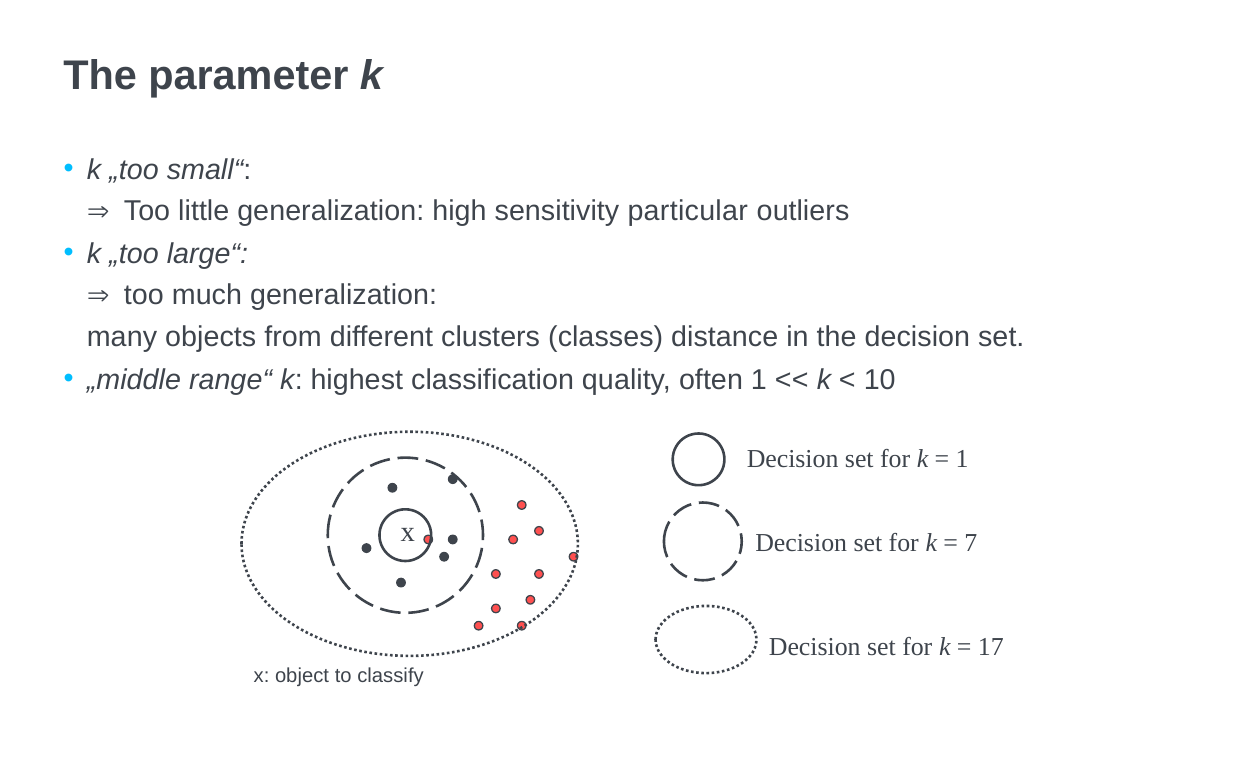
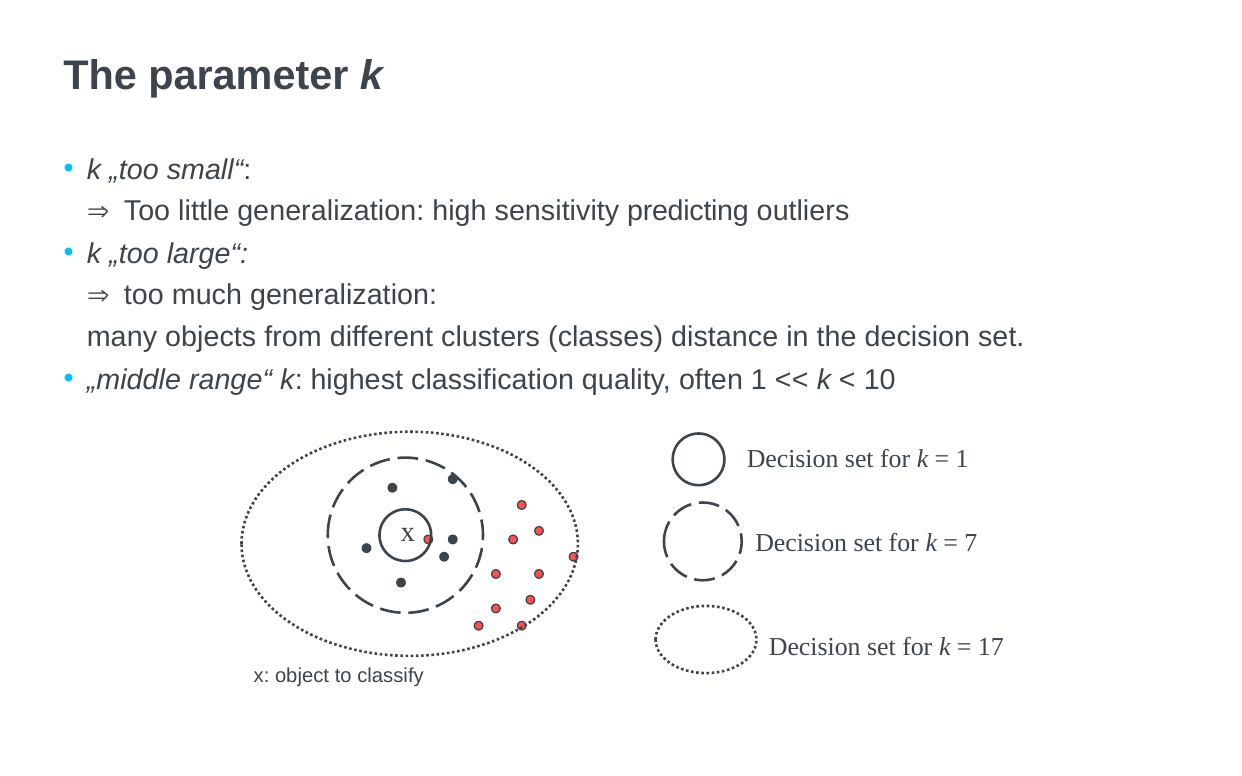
particular: particular -> predicting (688, 211)
